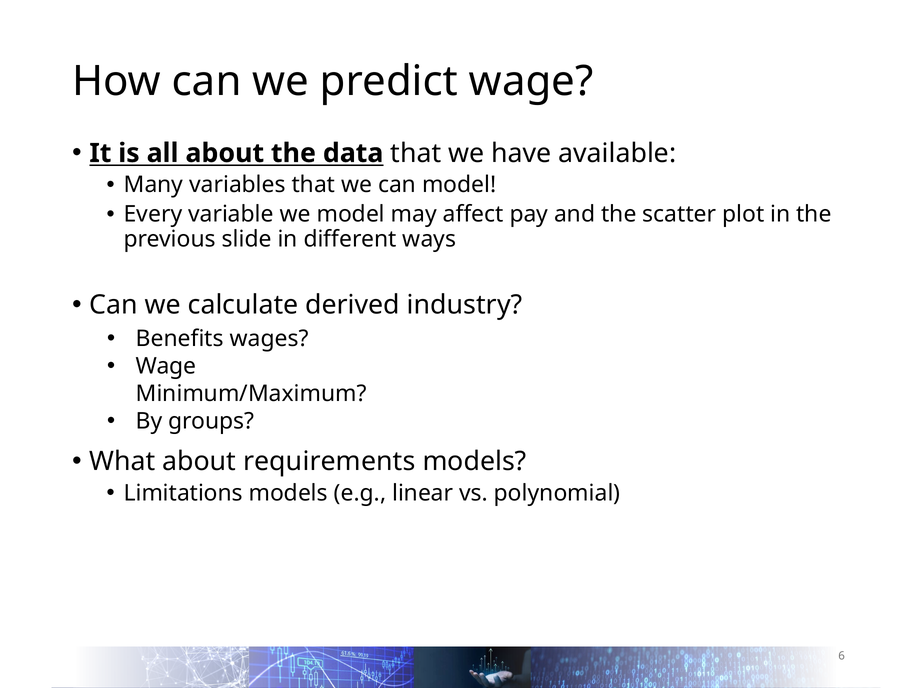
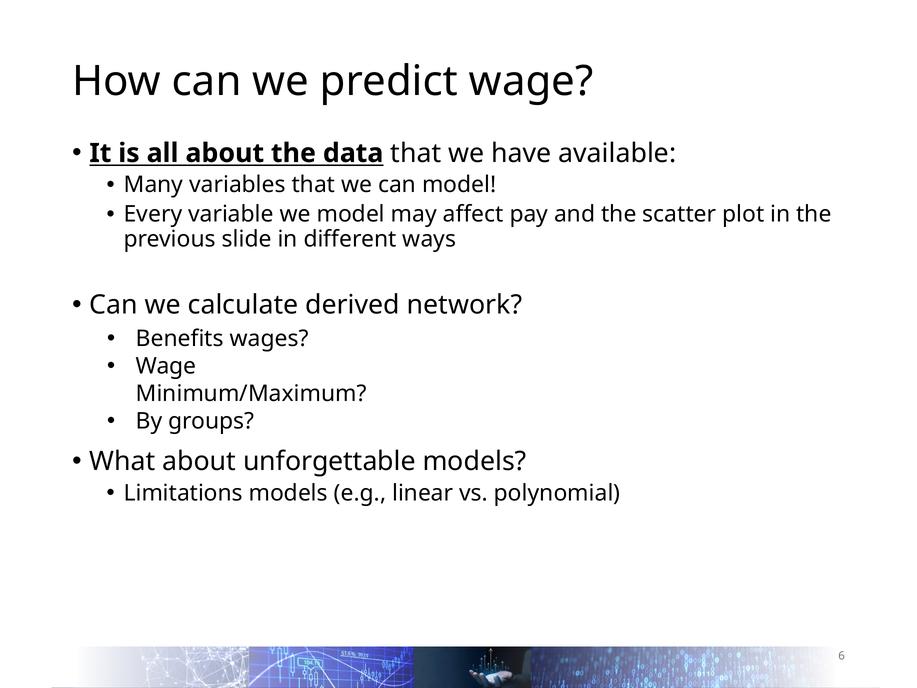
industry: industry -> network (465, 305)
requirements: requirements -> unforgettable (329, 461)
